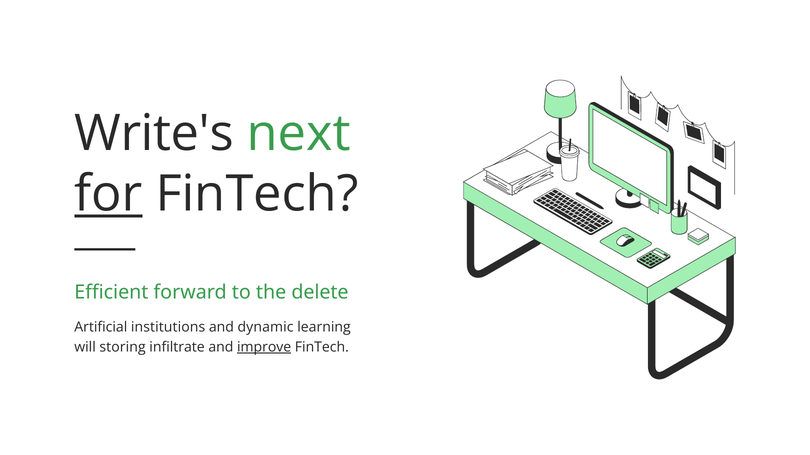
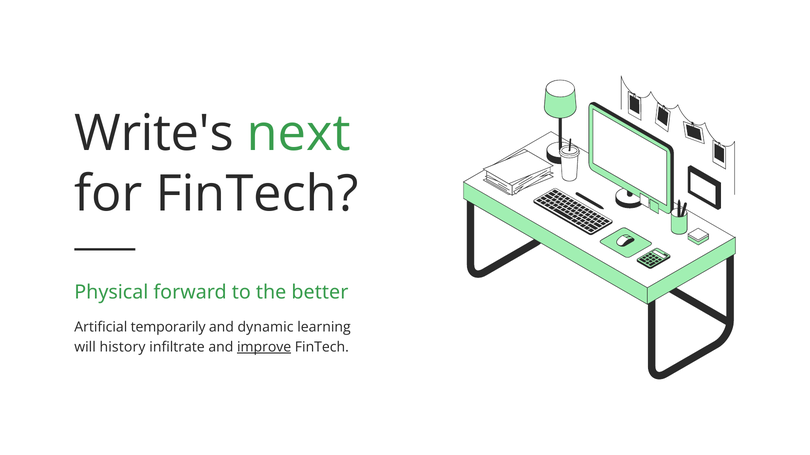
for underline: present -> none (108, 195)
Efficient: Efficient -> Physical (111, 293)
delete: delete -> better (320, 293)
institutions: institutions -> temporarily (168, 328)
storing: storing -> history (123, 347)
